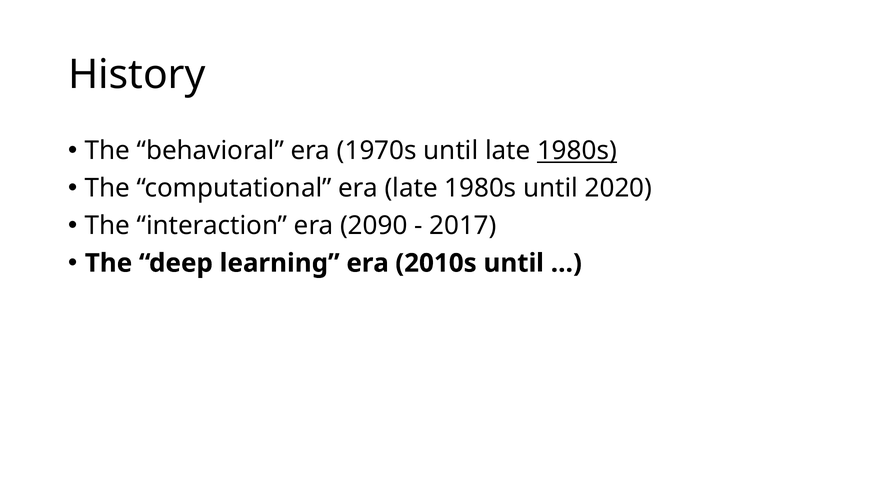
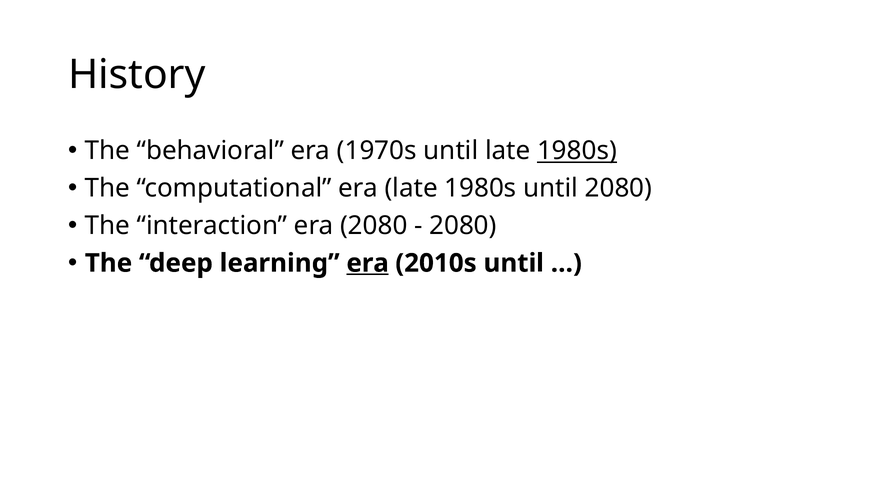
until 2020: 2020 -> 2080 (619, 188)
era 2090: 2090 -> 2080 (374, 226)
2017: 2017 -> 2080 (463, 226)
era underline: none -> present (368, 263)
